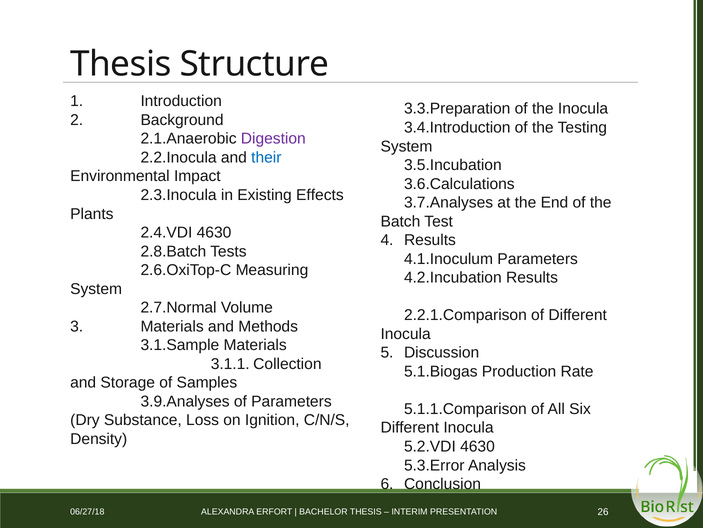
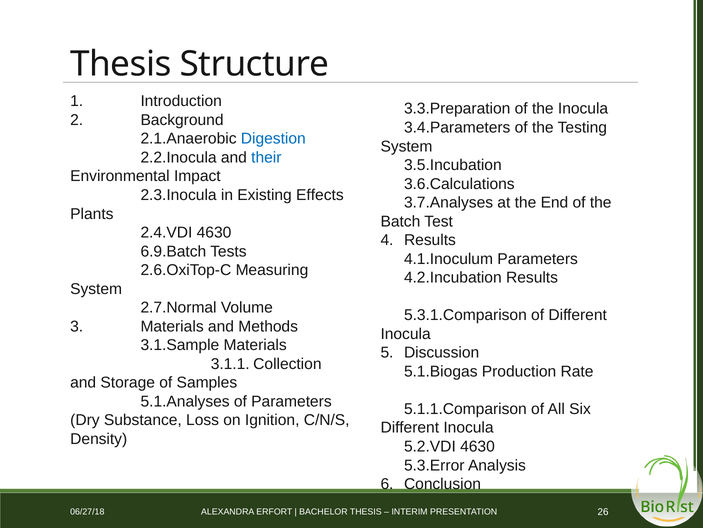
3.4.Introduction: 3.4.Introduction -> 3.4.Parameters (457, 127)
Digestion colour: purple -> blue (273, 139)
2.8.Batch: 2.8.Batch -> 6.9.Batch (173, 251)
2.2.1.Comparison: 2.2.1.Comparison -> 5.3.1.Comparison (465, 315)
3.9.Analyses: 3.9.Analyses -> 5.1.Analyses (185, 401)
